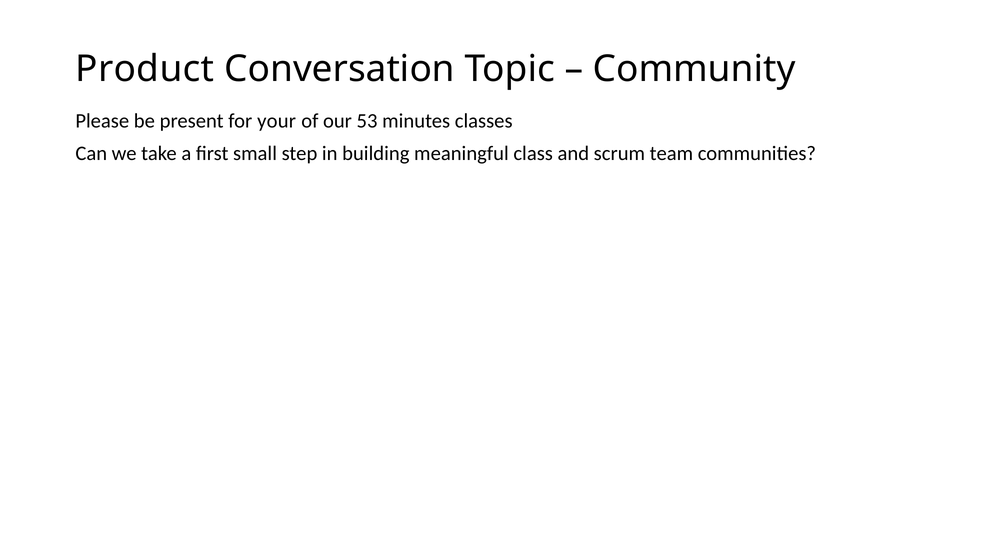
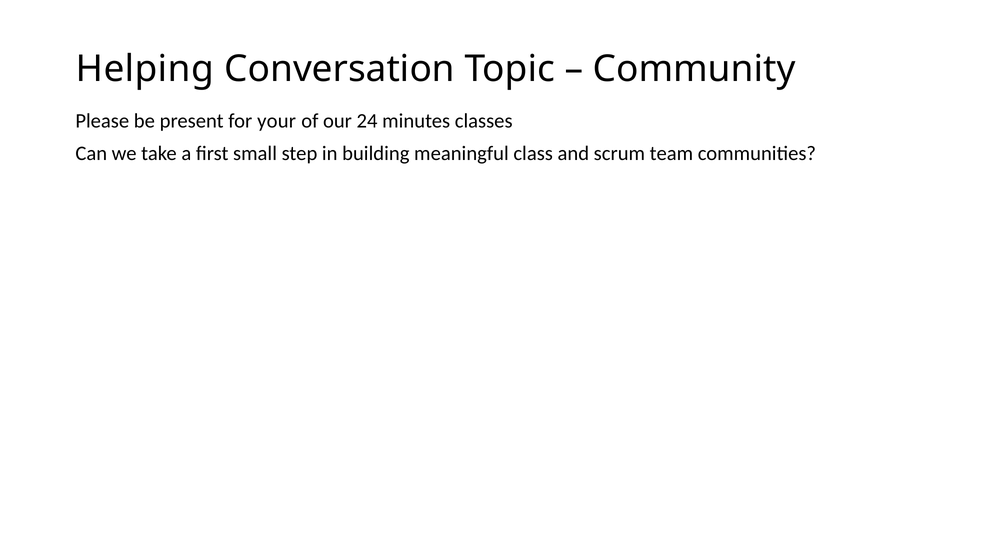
Product: Product -> Helping (145, 69)
53: 53 -> 24 (367, 121)
